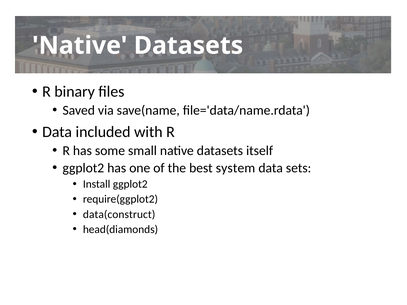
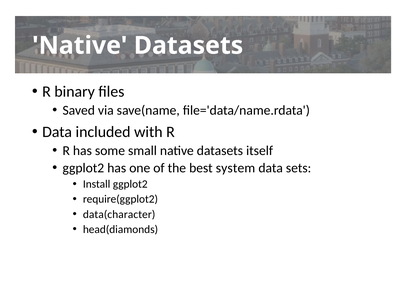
data(construct: data(construct -> data(character (119, 214)
